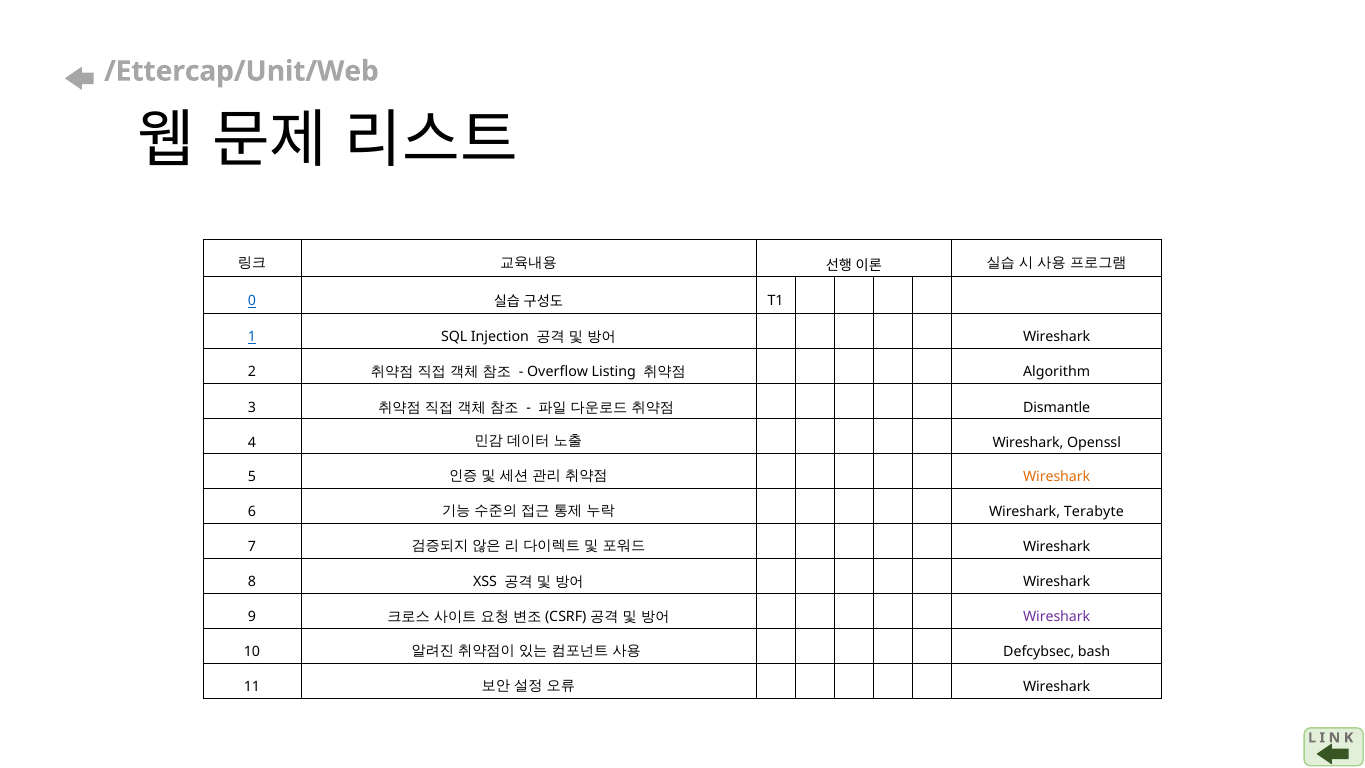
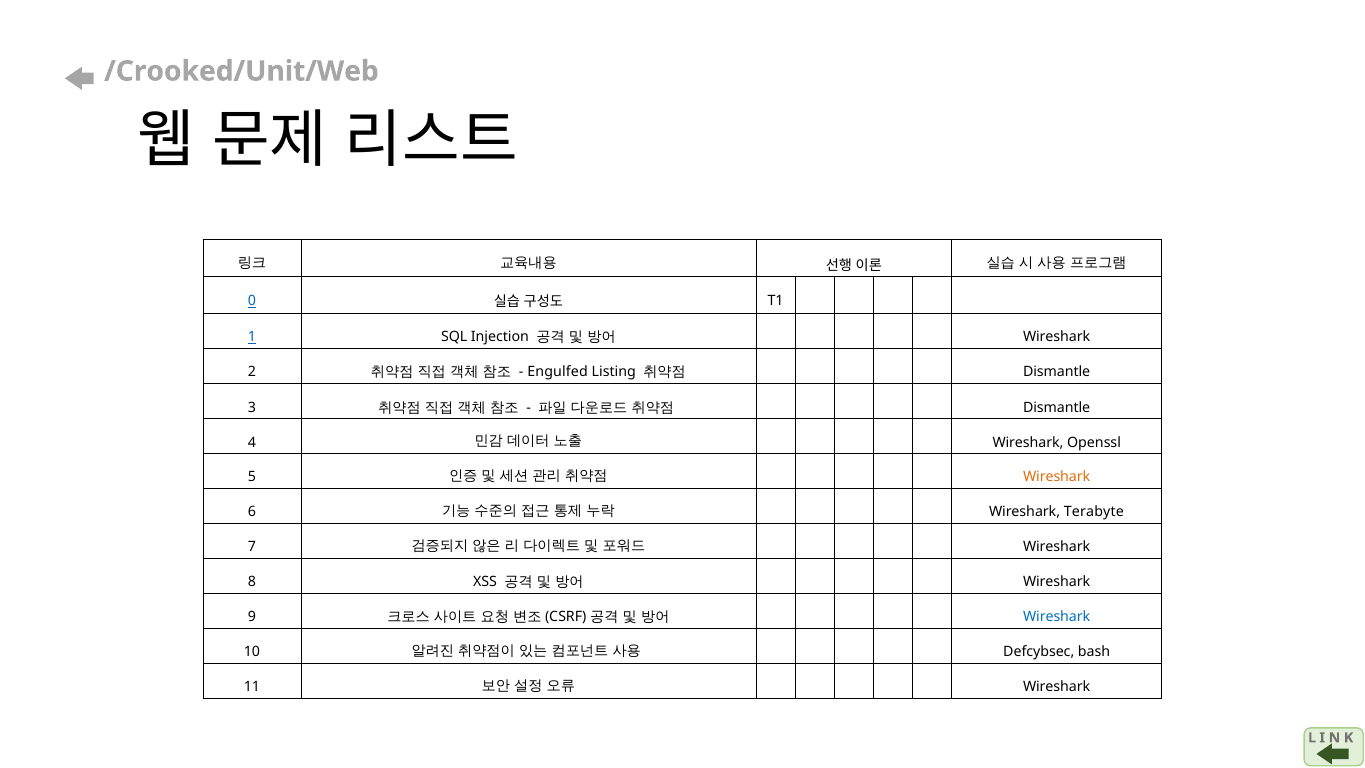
/Ettercap/Unit/Web: /Ettercap/Unit/Web -> /Crooked/Unit/Web (241, 71)
Overflow: Overflow -> Engulfed (558, 372)
Algorithm: Algorithm -> Dismantle (1057, 372)
Wireshark colour: purple -> blue (1057, 617)
